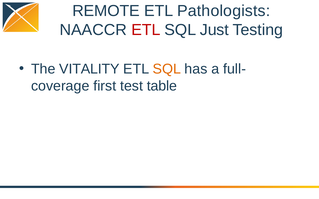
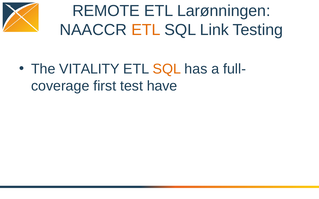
Pathologists: Pathologists -> Larønningen (224, 11)
ETL colour: red -> orange (146, 30)
Just: Just -> Link (214, 30)
table: table -> have (162, 86)
